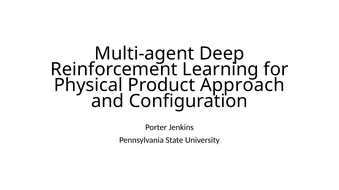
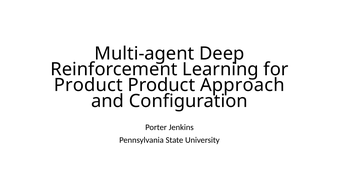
Physical: Physical -> Product (88, 86)
